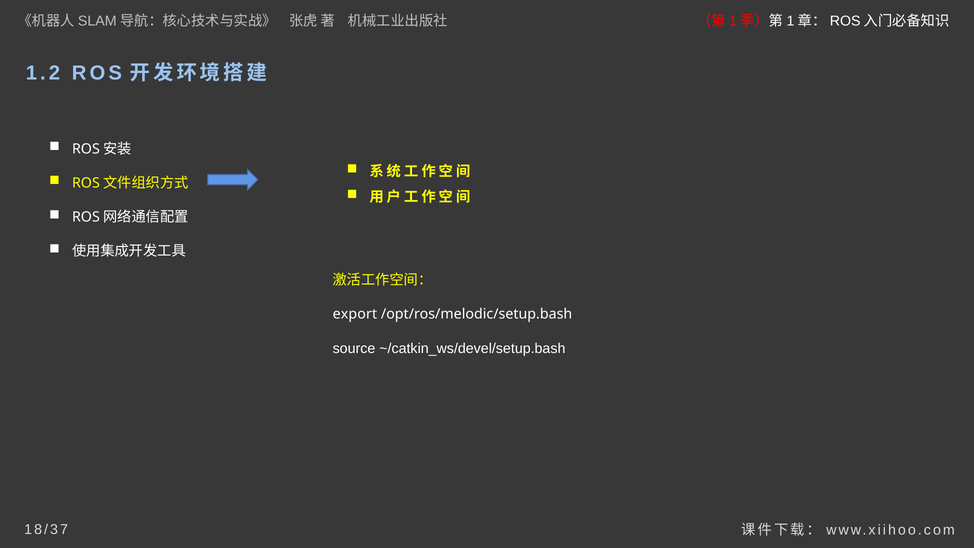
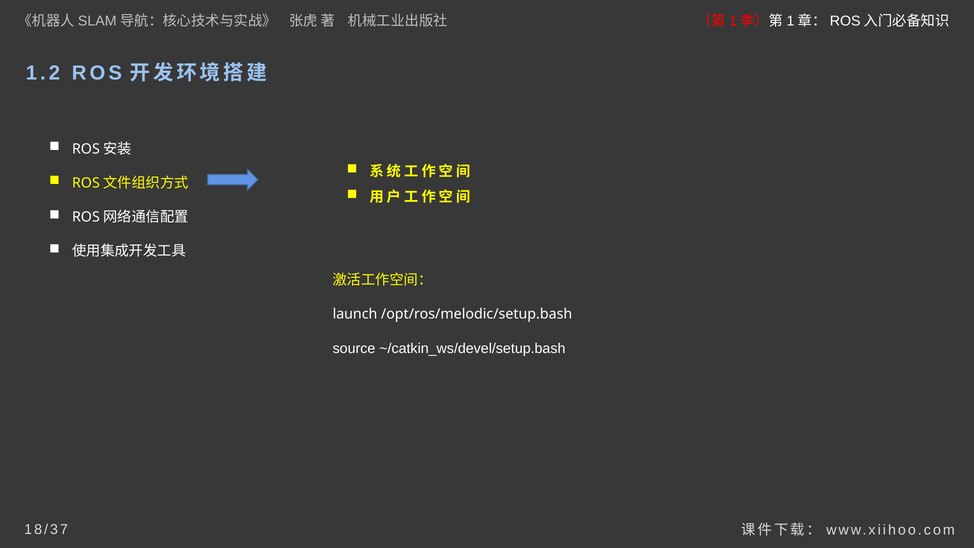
export: export -> launch (355, 314)
